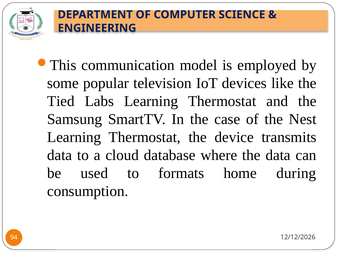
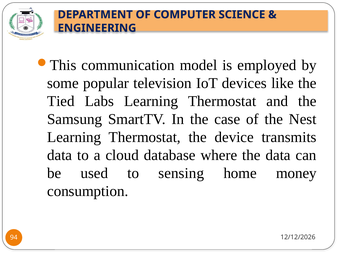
formats: formats -> sensing (181, 173)
during: during -> money (296, 173)
